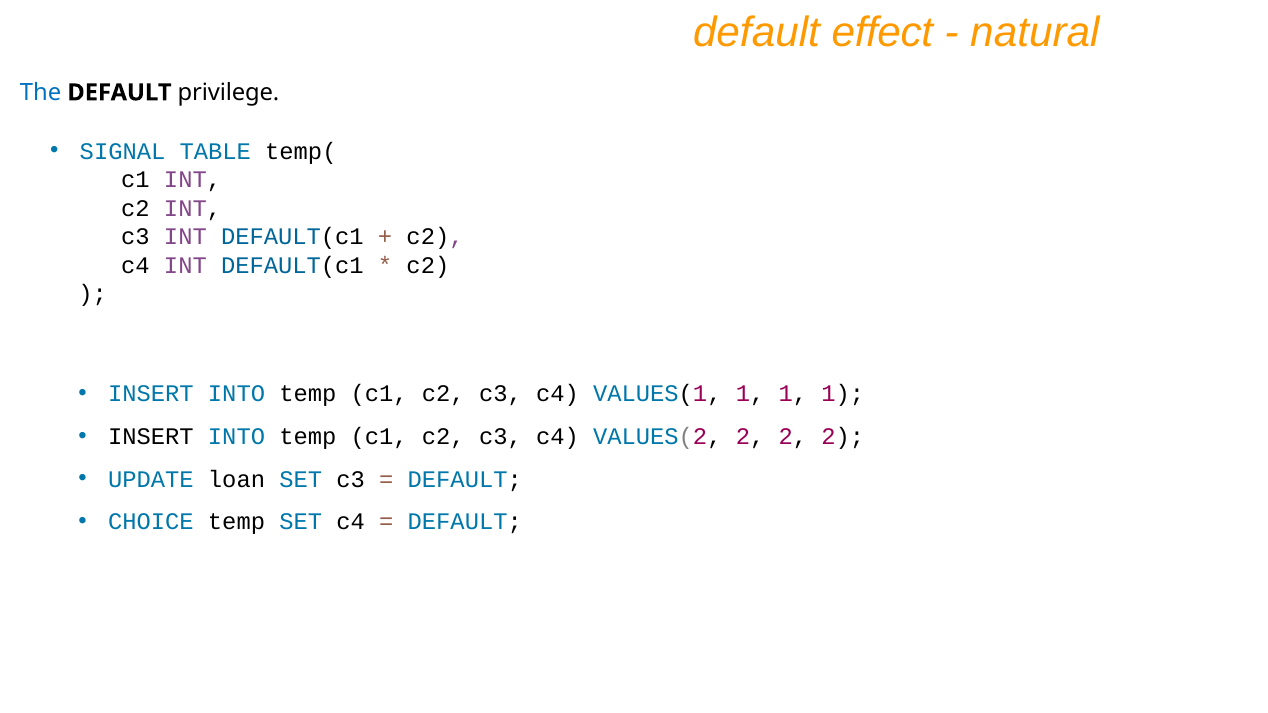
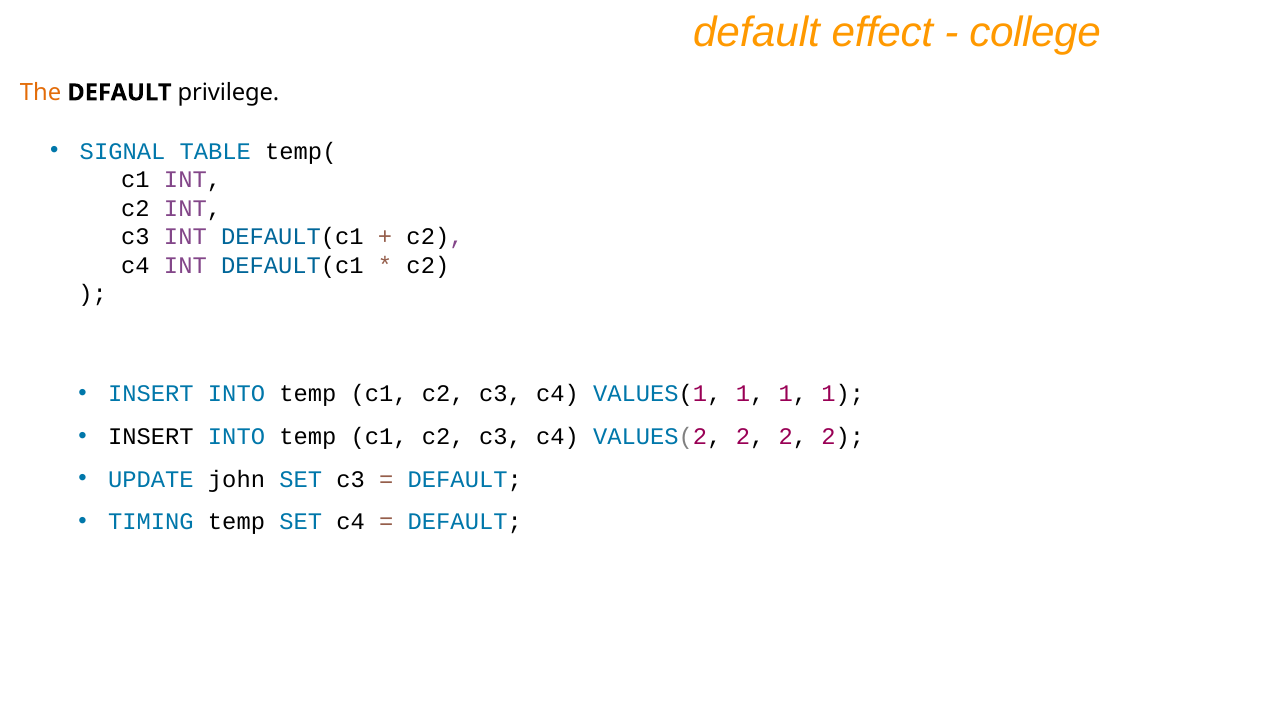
natural: natural -> college (1035, 33)
The colour: blue -> orange (41, 93)
loan: loan -> john (237, 479)
CHOICE: CHOICE -> TIMING (151, 522)
